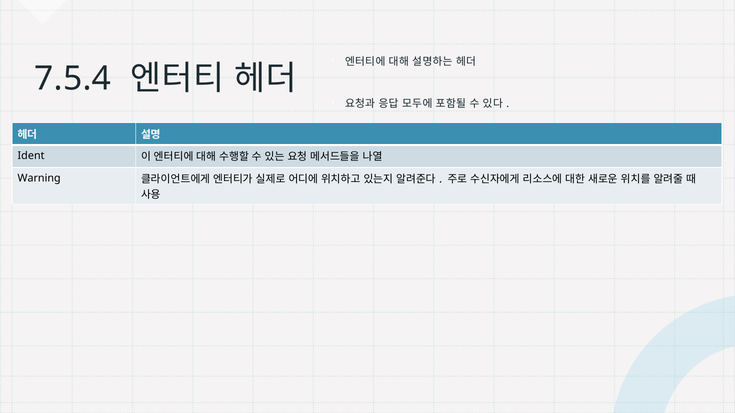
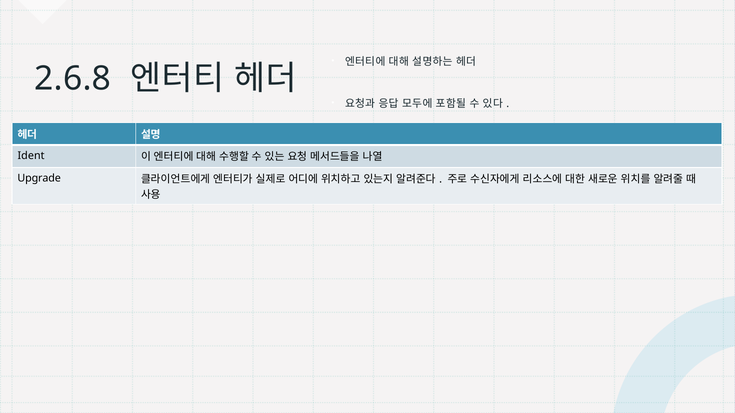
7.5.4: 7.5.4 -> 2.6.8 (73, 79)
Warning: Warning -> Upgrade (39, 178)
